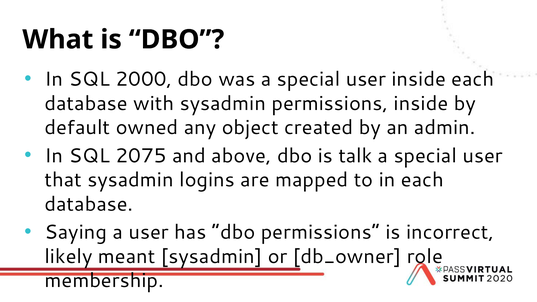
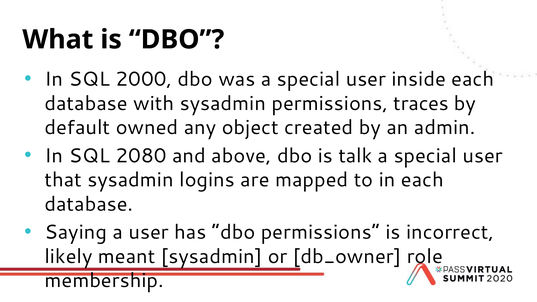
permissions inside: inside -> traces (421, 103)
2075: 2075 -> 2080 (141, 156)
